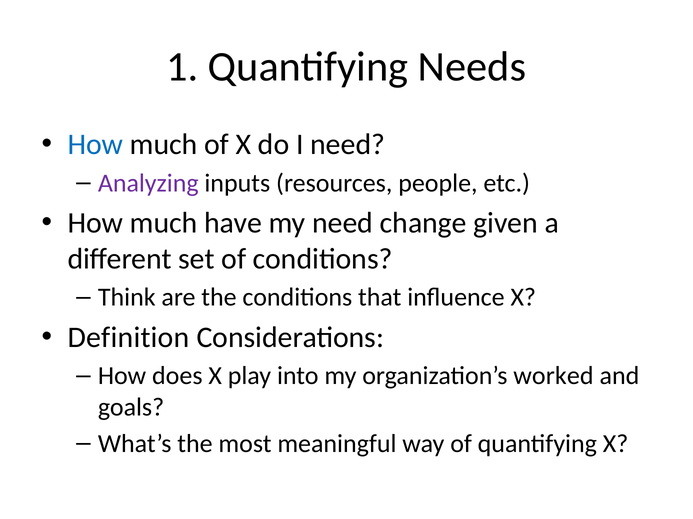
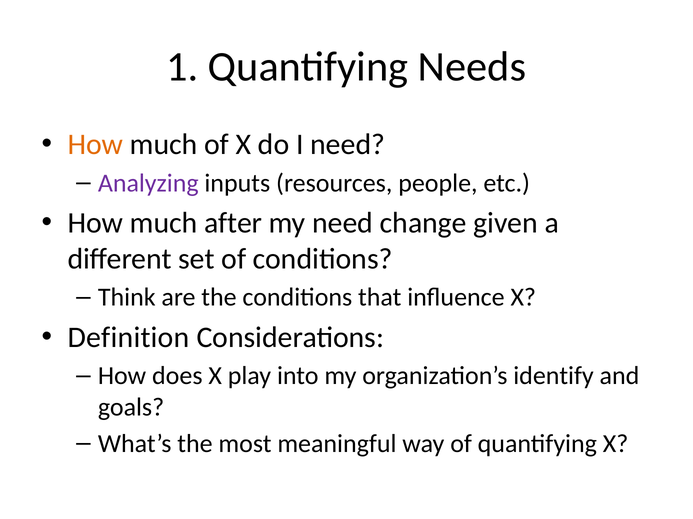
How colour: blue -> orange (95, 145)
have: have -> after (233, 223)
worked: worked -> identify (554, 376)
